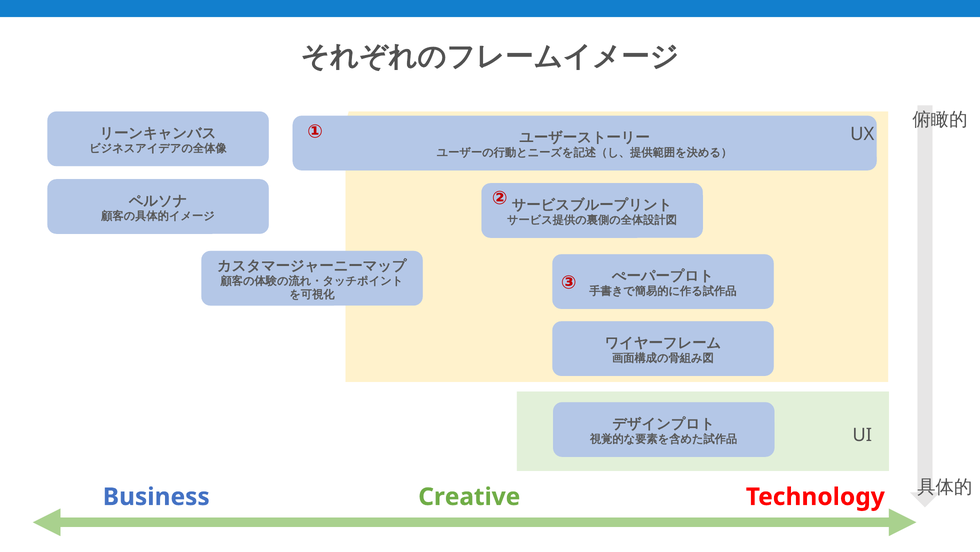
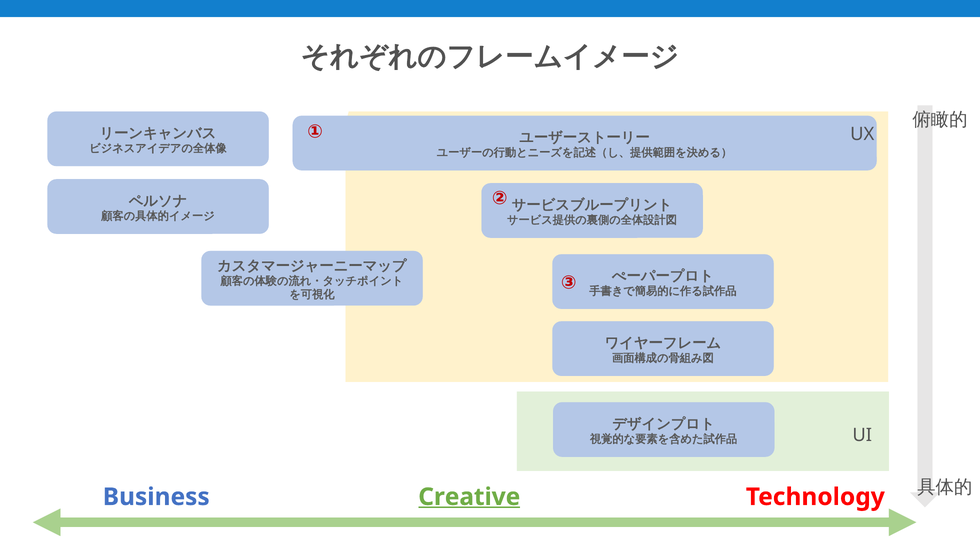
Creative underline: none -> present (469, 496)
